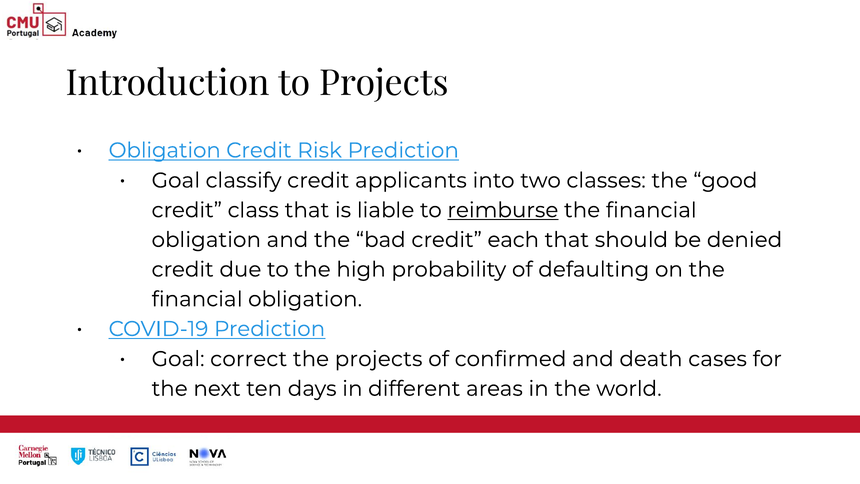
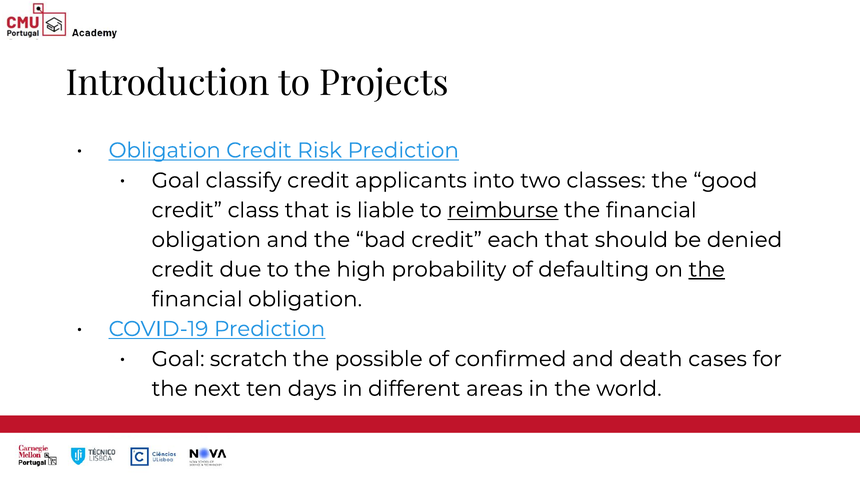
the underline: none -> present (707, 269)
correct: correct -> scratch (249, 359)
the projects: projects -> possible (379, 359)
